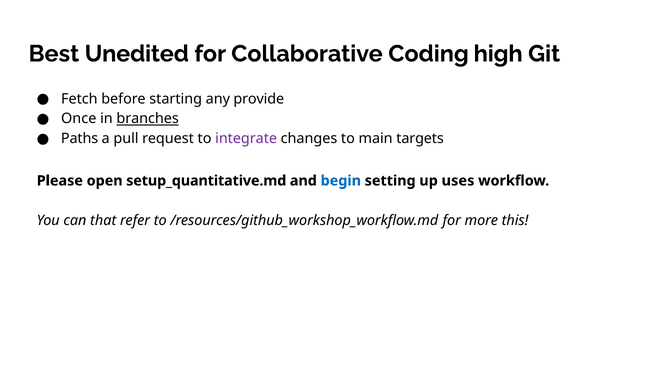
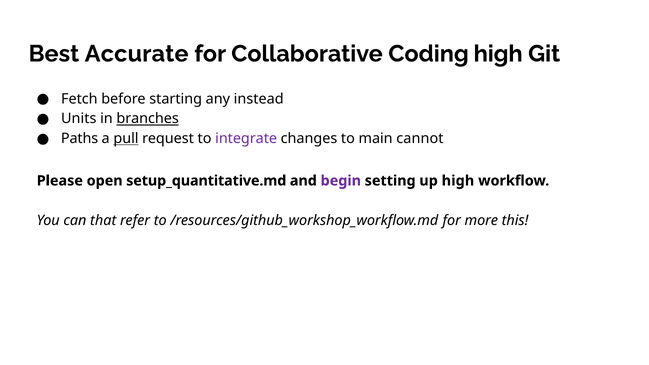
Unedited: Unedited -> Accurate (137, 54)
provide: provide -> instead (259, 99)
Once: Once -> Units (79, 119)
pull underline: none -> present (126, 139)
targets: targets -> cannot (420, 139)
begin colour: blue -> purple (341, 181)
up uses: uses -> high (458, 181)
